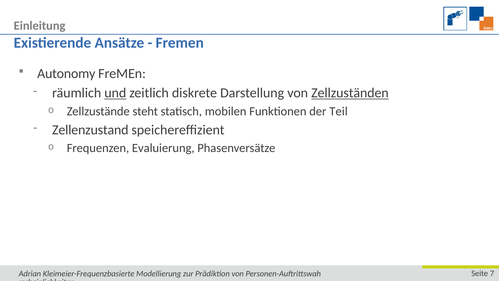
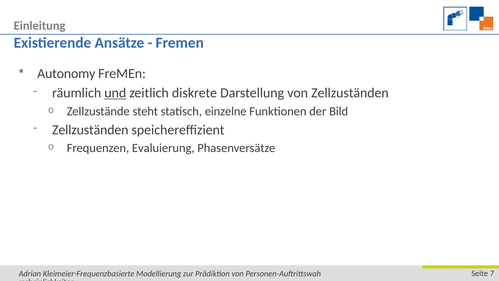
Zellzuständen underline: present -> none (350, 93)
mobilen: mobilen -> einzelne (226, 111)
Teil: Teil -> Bild (339, 111)
Zellenzustand: Zellenzustand -> Zellzuständen (90, 130)
